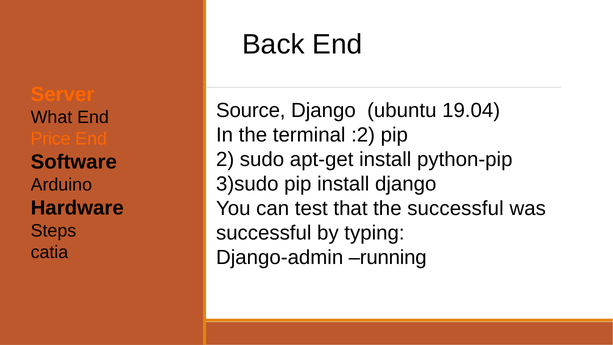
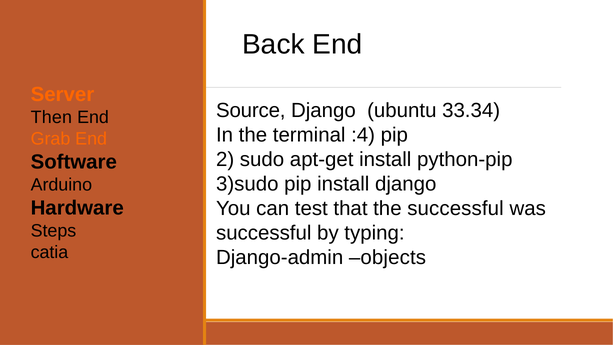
19.04: 19.04 -> 33.34 (471, 110)
What: What -> Then (51, 117)
:2: :2 -> :4 (363, 135)
Price: Price -> Grab (50, 139)
running: running -> objects (388, 257)
